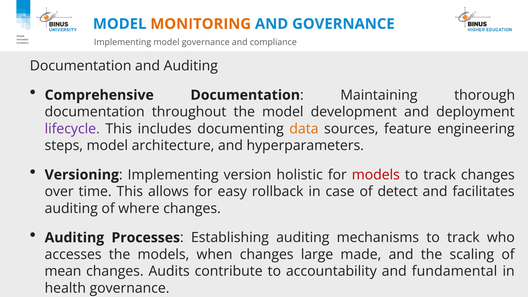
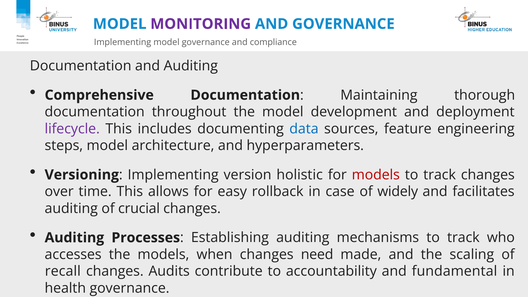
MONITORING colour: orange -> purple (201, 24)
data colour: orange -> blue (304, 129)
detect: detect -> widely (398, 192)
where: where -> crucial (139, 208)
large: large -> need (317, 254)
mean: mean -> recall (63, 271)
